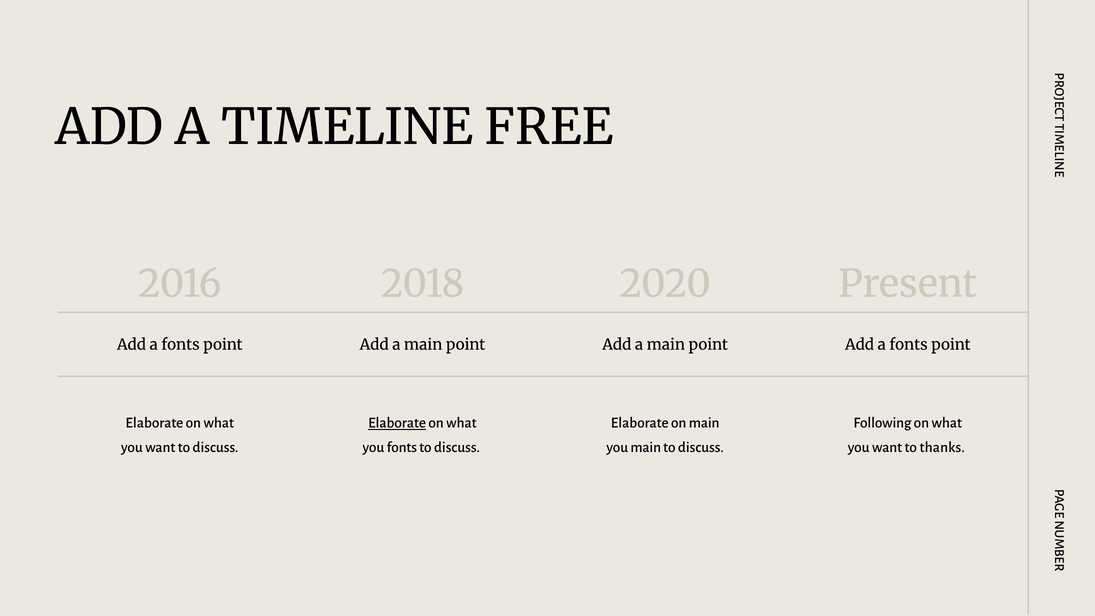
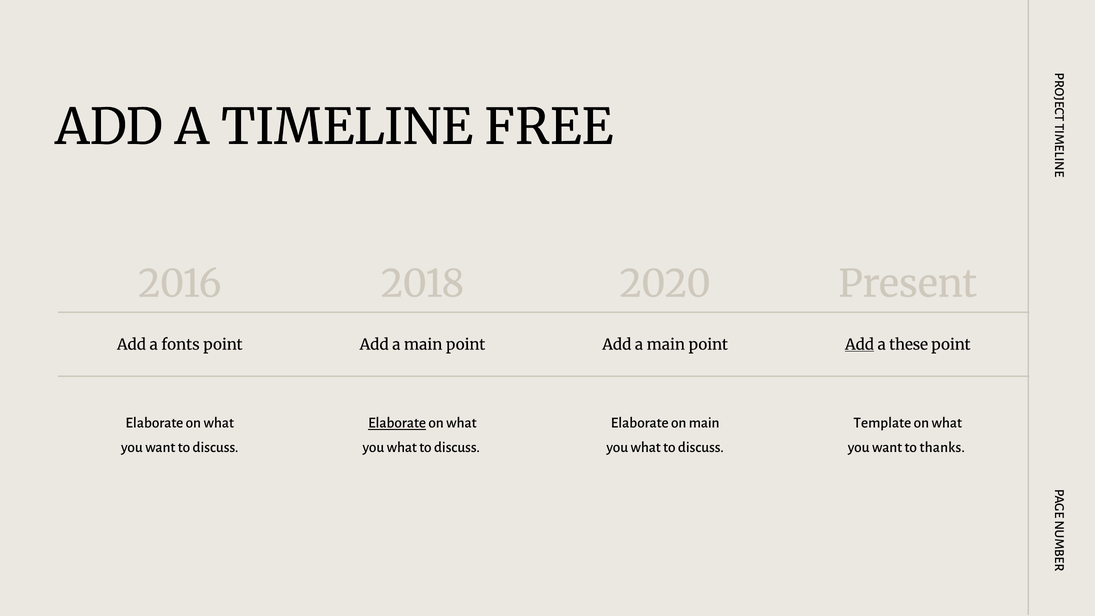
Add underline: none -> present (859, 345)
fonts: fonts -> these (909, 345)
Following: Following -> Template (882, 423)
fonts: fonts -> what (402, 447)
main: main -> what (646, 447)
